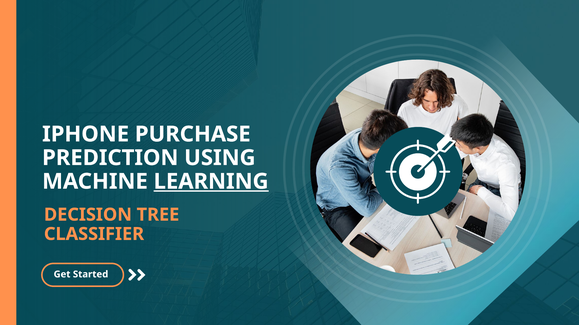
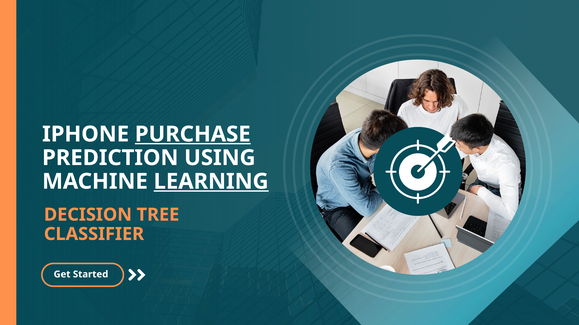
PURCHASE underline: none -> present (193, 134)
